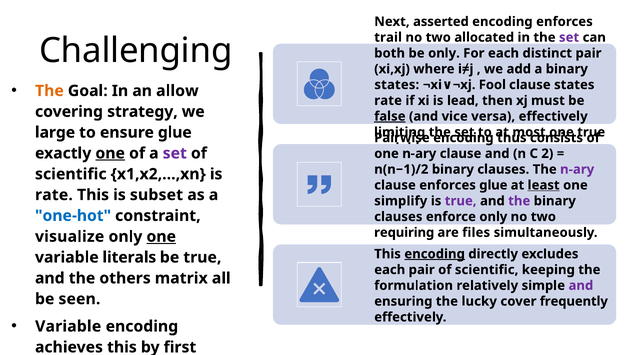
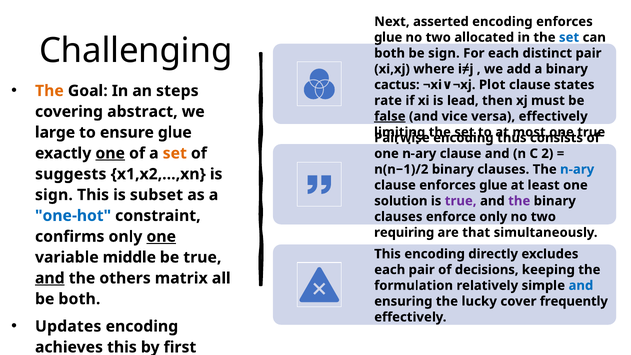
trail: trail -> glue (388, 37)
set colour: purple -> blue (569, 37)
be only: only -> sign (444, 53)
states: states -> cactus (397, 85)
Fool: Fool -> Plot (492, 85)
allow: allow -> steps (177, 91)
strategy: strategy -> abstract (142, 112)
set colour: purple -> orange (175, 153)
n-ary colour: purple -> blue (577, 169)
scientific: scientific -> suggests (71, 174)
least underline: present -> none (544, 185)
rate: rate -> sign (54, 195)
simplify: simplify -> solution (401, 201)
files: files -> that (476, 232)
visualize: visualize -> confirms (70, 237)
encoding underline: present -> none (435, 254)
literals: literals -> middle (129, 257)
scientific: scientific -> decisions (487, 270)
and underline: none -> present (50, 278)
and colour: purple -> blue (581, 285)
be seen: seen -> both (79, 299)
Variable: Variable -> Updates (68, 326)
